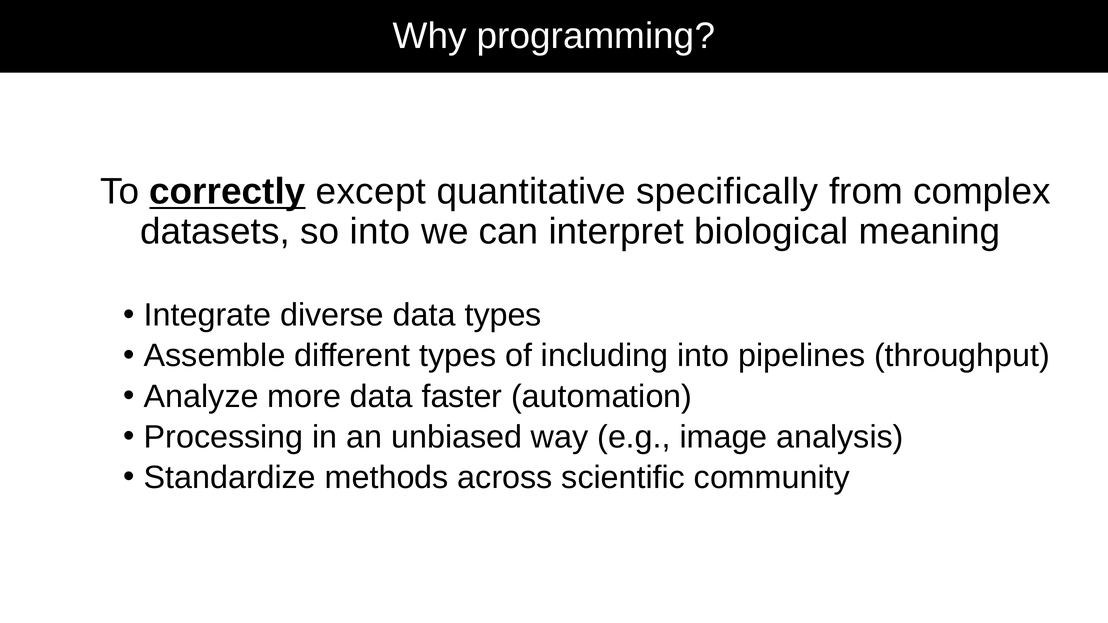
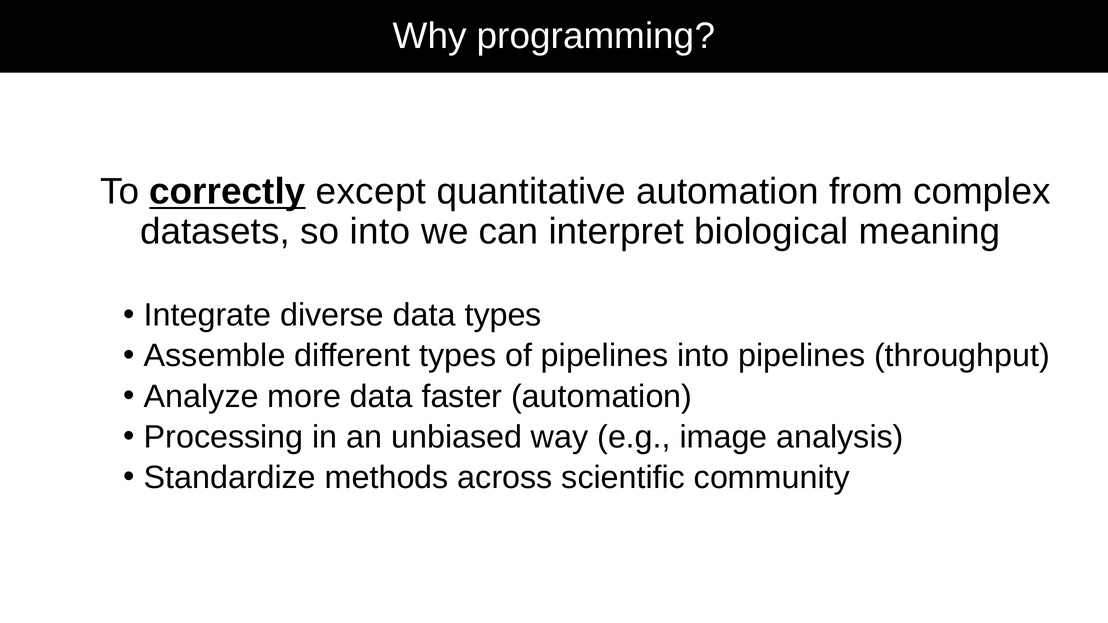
quantitative specifically: specifically -> automation (727, 192)
of including: including -> pipelines (605, 356)
